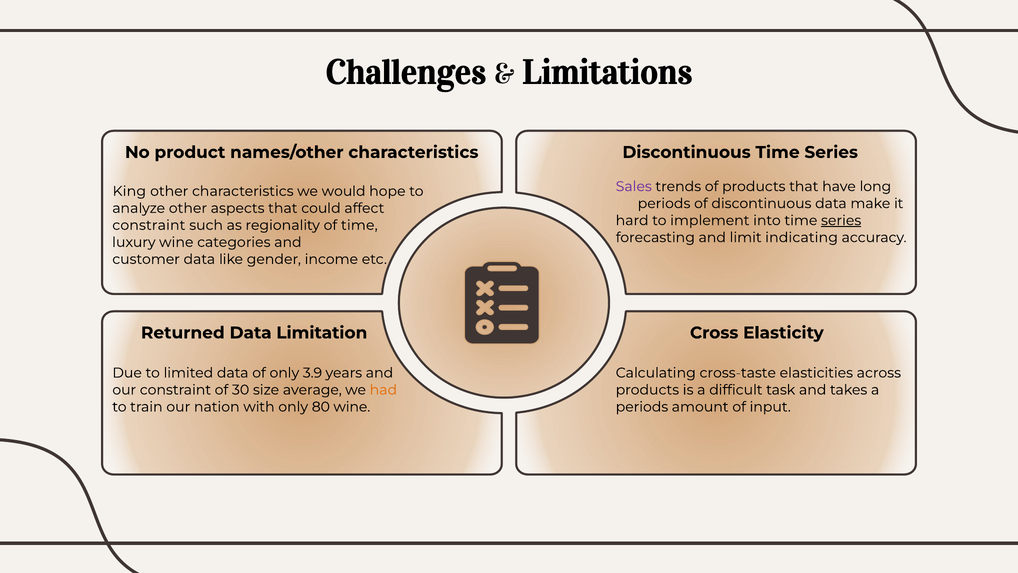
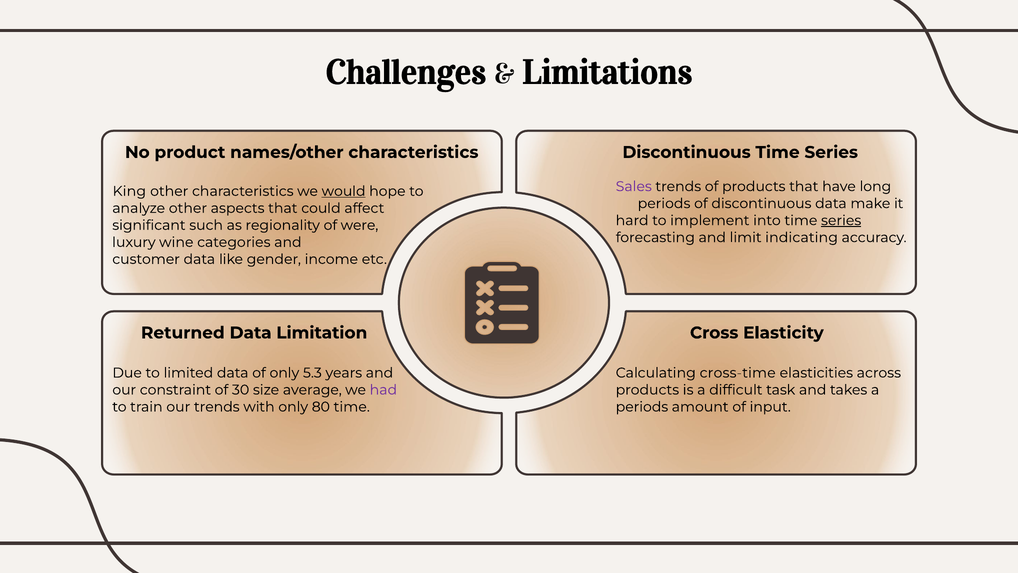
would underline: none -> present (344, 191)
constraint: constraint -> significant (149, 225)
of time: time -> were (359, 225)
3.9: 3.9 -> 5.3 (312, 373)
cross-taste: cross-taste -> cross-time (738, 373)
had colour: orange -> purple (383, 390)
our nation: nation -> trends (217, 407)
80 wine: wine -> time (352, 407)
